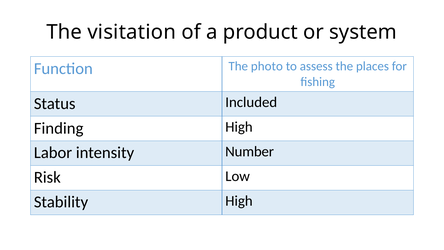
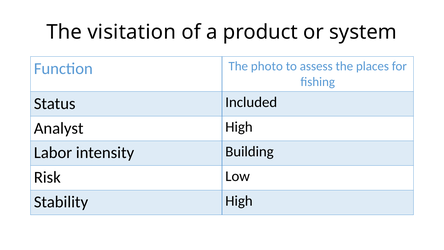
Finding: Finding -> Analyst (59, 128)
Number: Number -> Building (250, 151)
